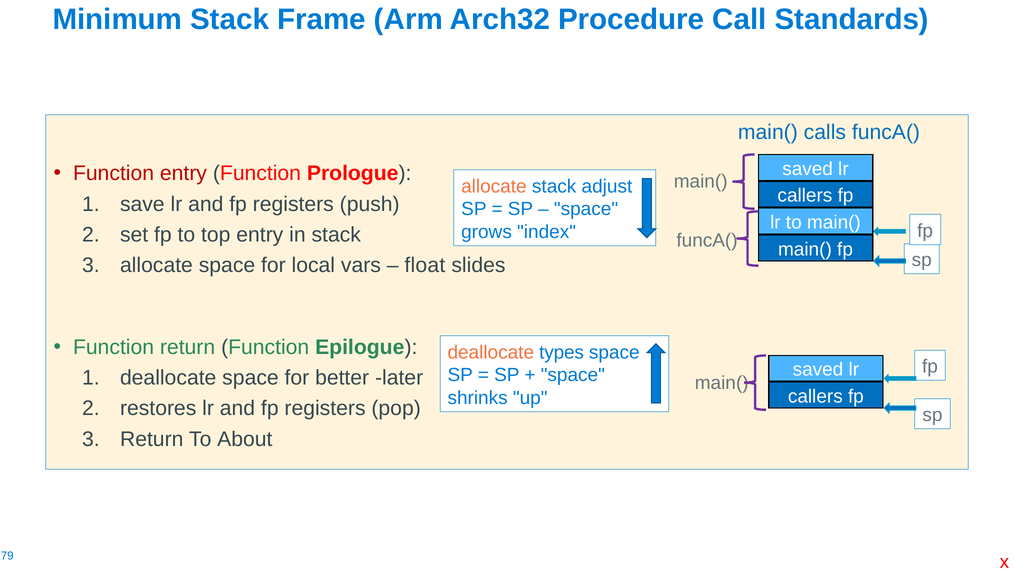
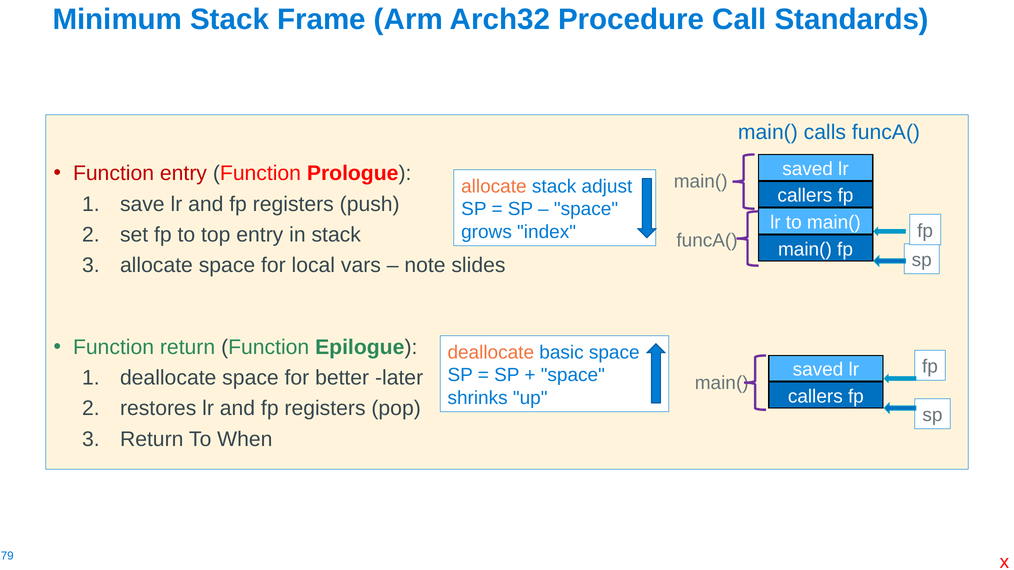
float: float -> note (425, 265)
types: types -> basic (561, 353)
About: About -> When (245, 439)
